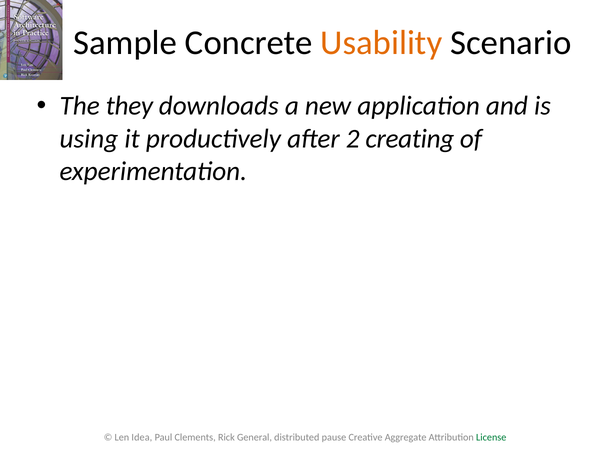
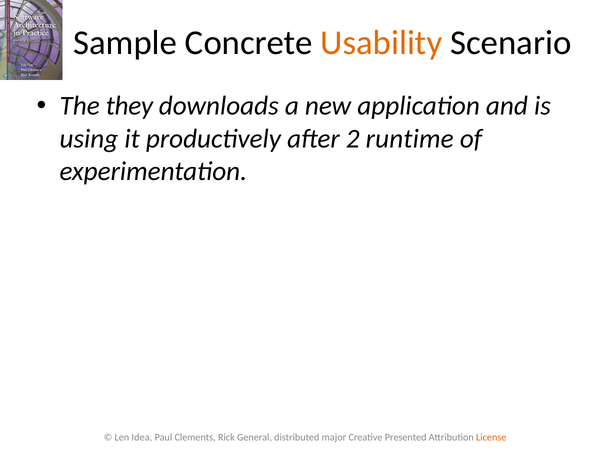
creating: creating -> runtime (410, 139)
pause: pause -> major (334, 438)
Aggregate: Aggregate -> Presented (406, 438)
License colour: green -> orange (491, 438)
